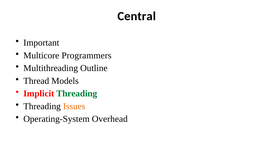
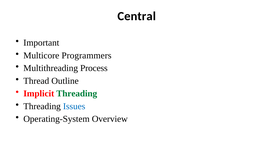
Outline: Outline -> Process (94, 68)
Models: Models -> Outline (65, 81)
Issues colour: orange -> blue (74, 107)
Overhead: Overhead -> Overview (110, 119)
